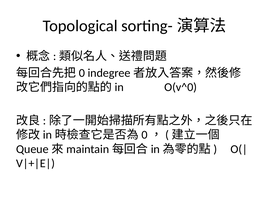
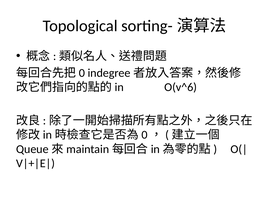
O(v^0: O(v^0 -> O(v^6 (181, 88)
